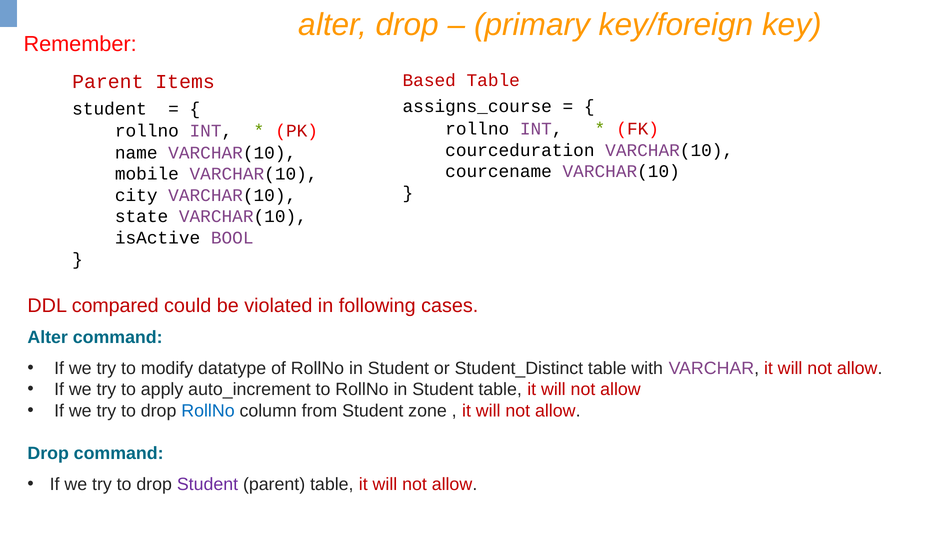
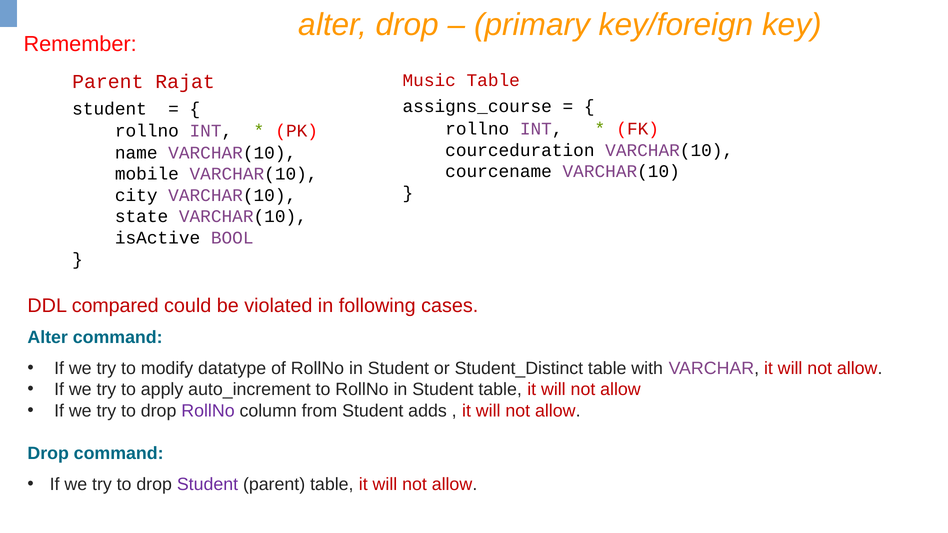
Based: Based -> Music (429, 80)
Items: Items -> Rajat (185, 82)
RollNo colour: blue -> purple (208, 411)
zone: zone -> adds (428, 411)
